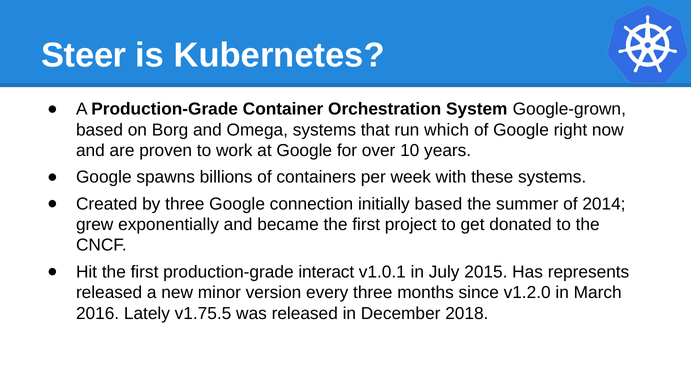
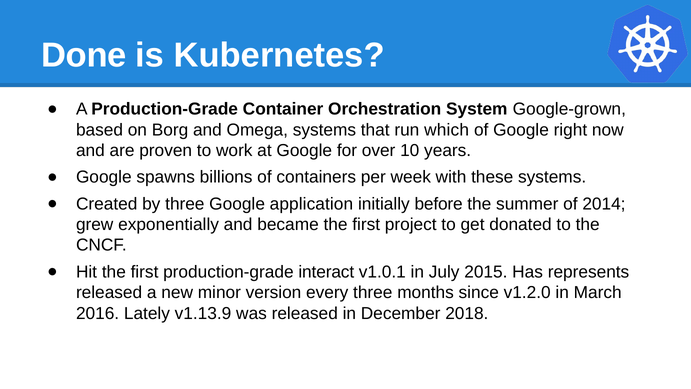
Steer: Steer -> Done (84, 55)
connection: connection -> application (311, 204)
initially based: based -> before (439, 204)
v1.75.5: v1.75.5 -> v1.13.9 (203, 313)
